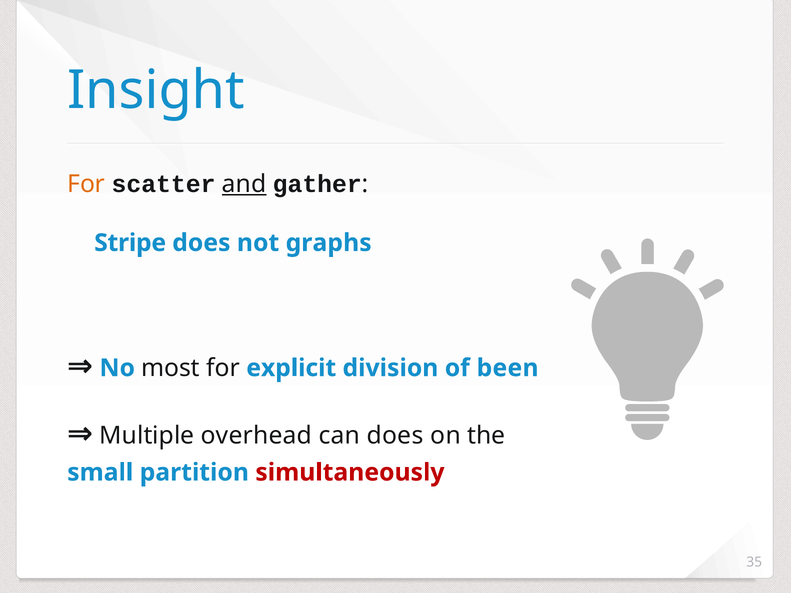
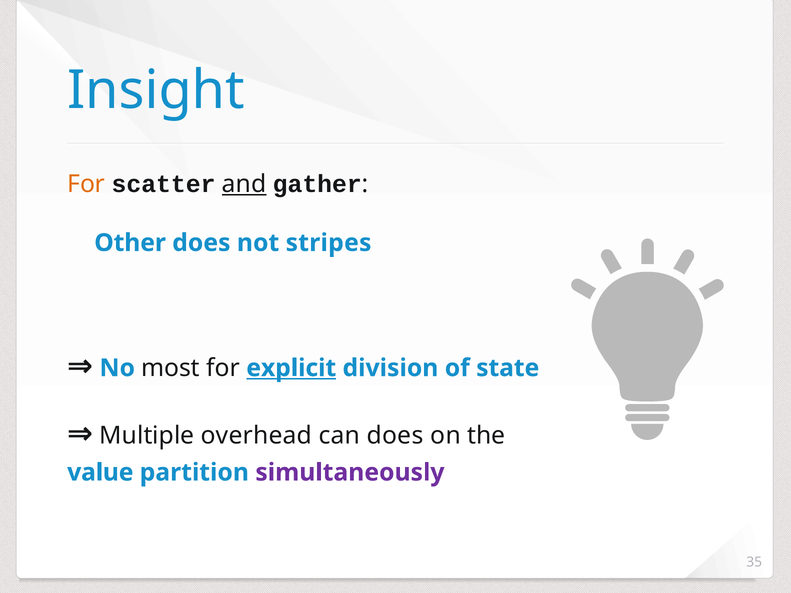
Stripe: Stripe -> Other (130, 243)
graphs: graphs -> stripes (329, 243)
explicit underline: none -> present (291, 368)
been: been -> state (508, 368)
small: small -> value (100, 473)
simultaneously colour: red -> purple (350, 473)
